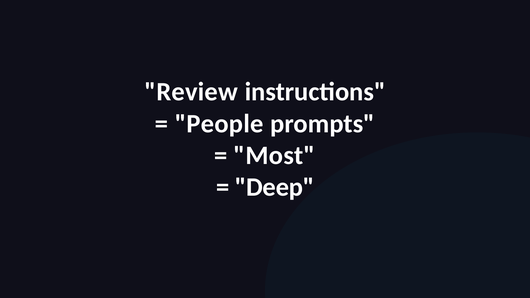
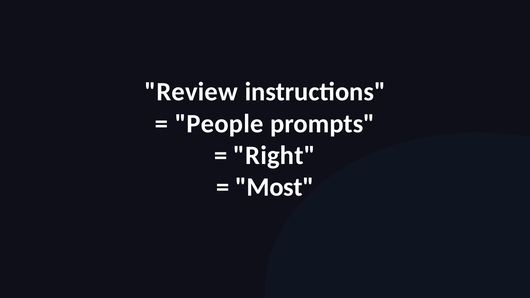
Most: Most -> Right (274, 156)
Deep: Deep -> Most (275, 187)
